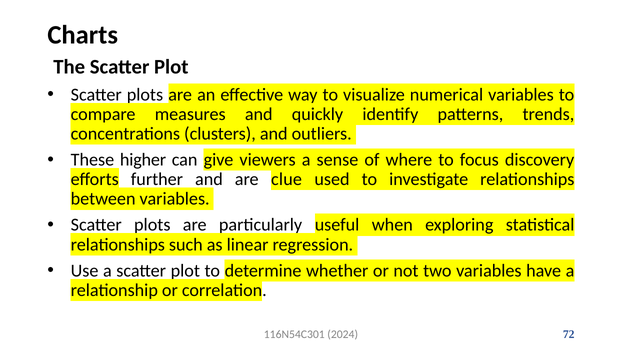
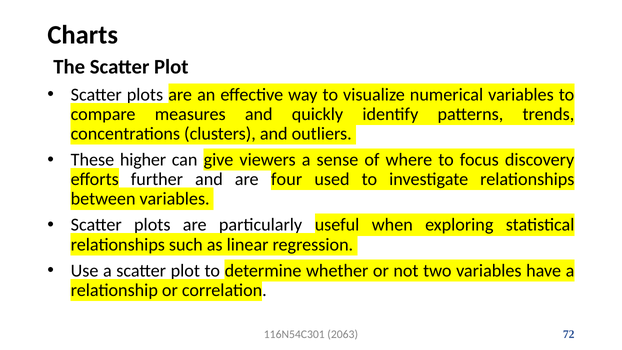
clue: clue -> four (287, 179)
2024: 2024 -> 2063 (343, 334)
